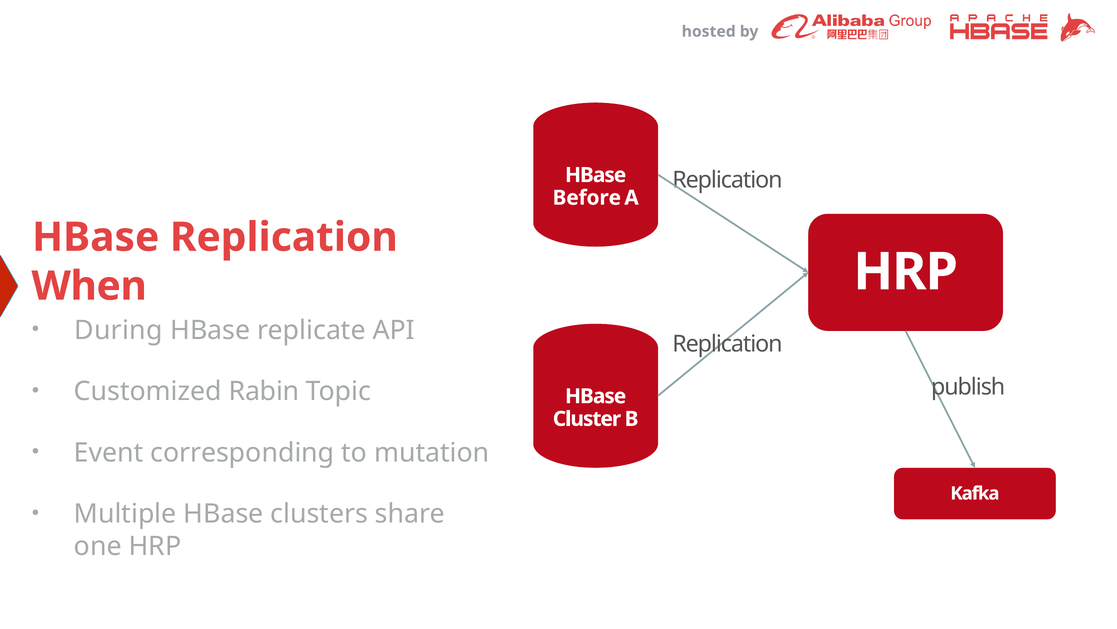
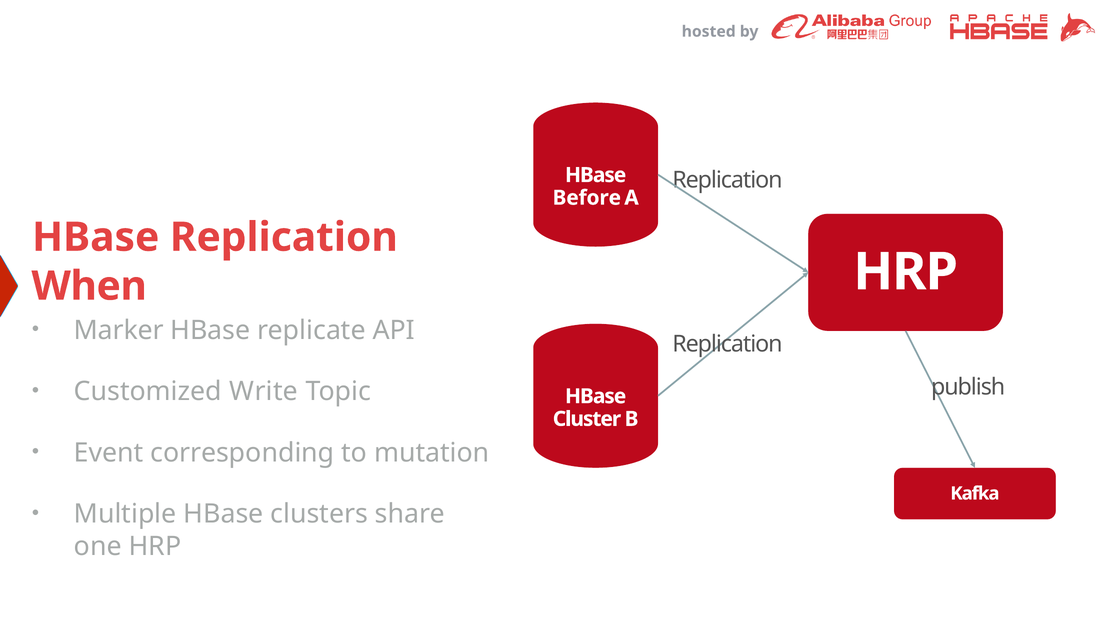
During: During -> Marker (119, 330)
Rabin: Rabin -> Write (264, 391)
